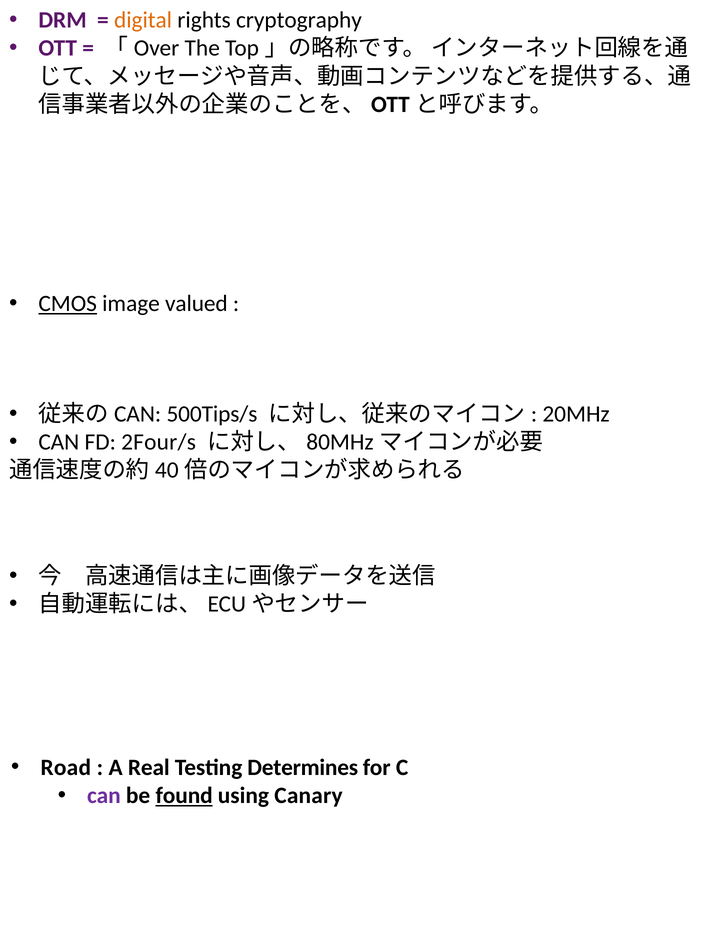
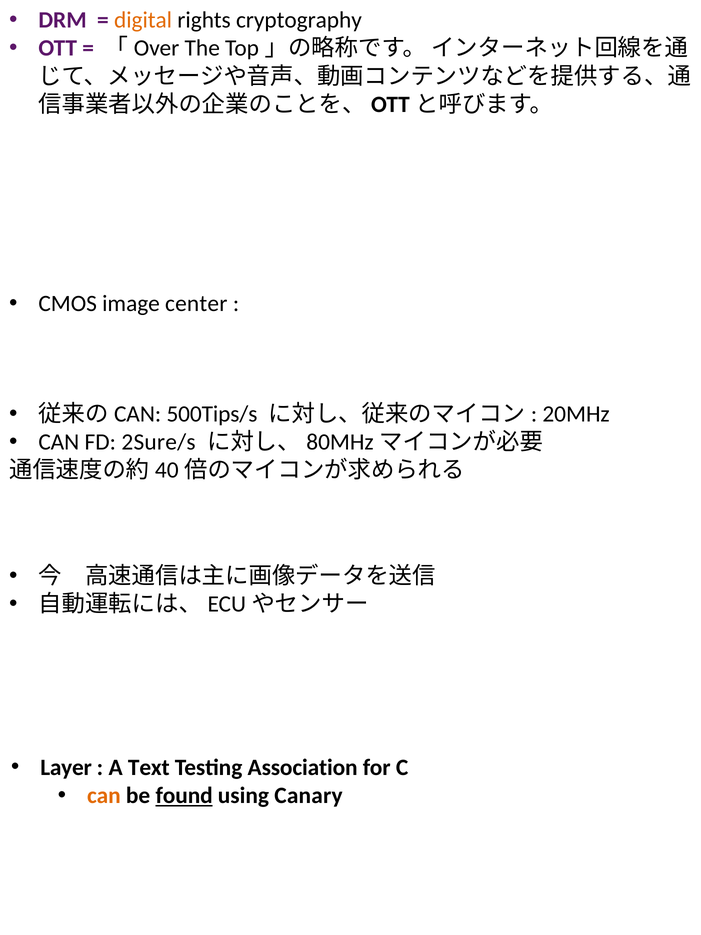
CMOS underline: present -> none (68, 304)
valued: valued -> center (196, 304)
2Four/s: 2Four/s -> 2Sure/s (159, 442)
Road: Road -> Layer (66, 767)
Real: Real -> Text (149, 767)
Determines: Determines -> Association (303, 767)
can colour: purple -> orange (104, 795)
